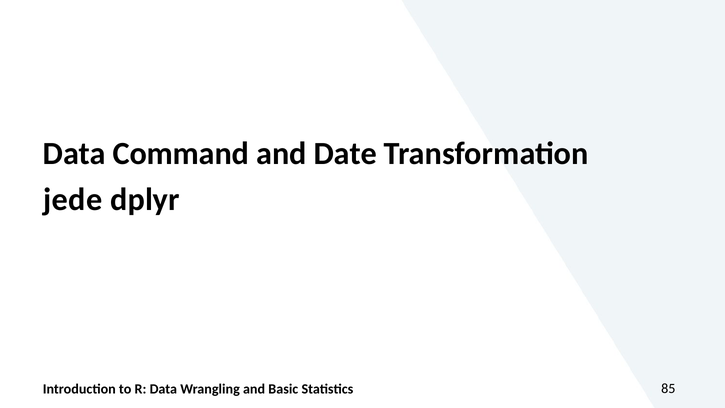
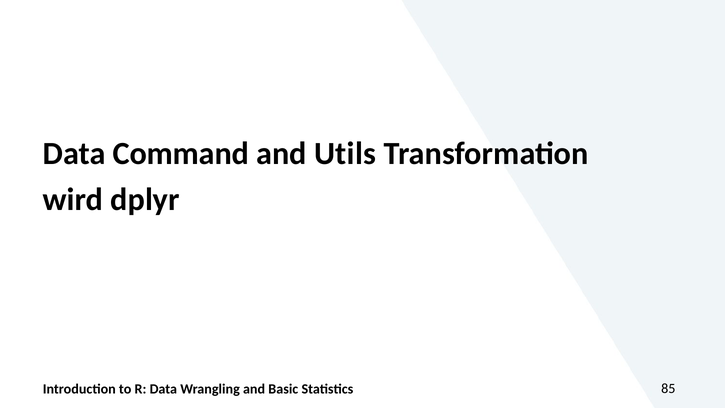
Date: Date -> Utils (345, 153)
jede: jede -> wird (73, 200)
